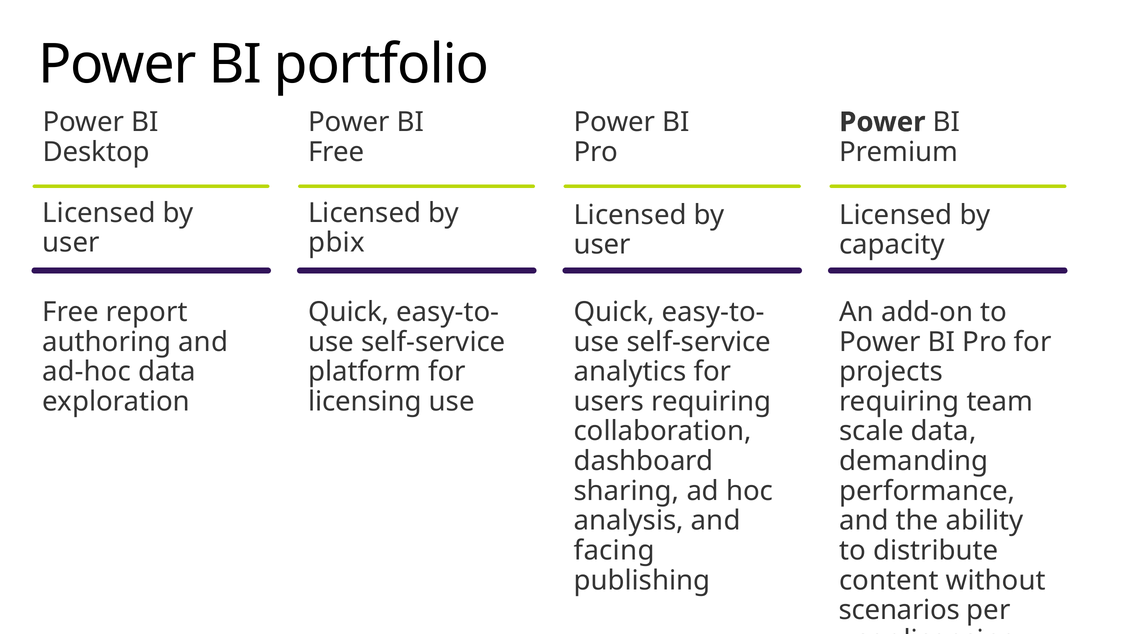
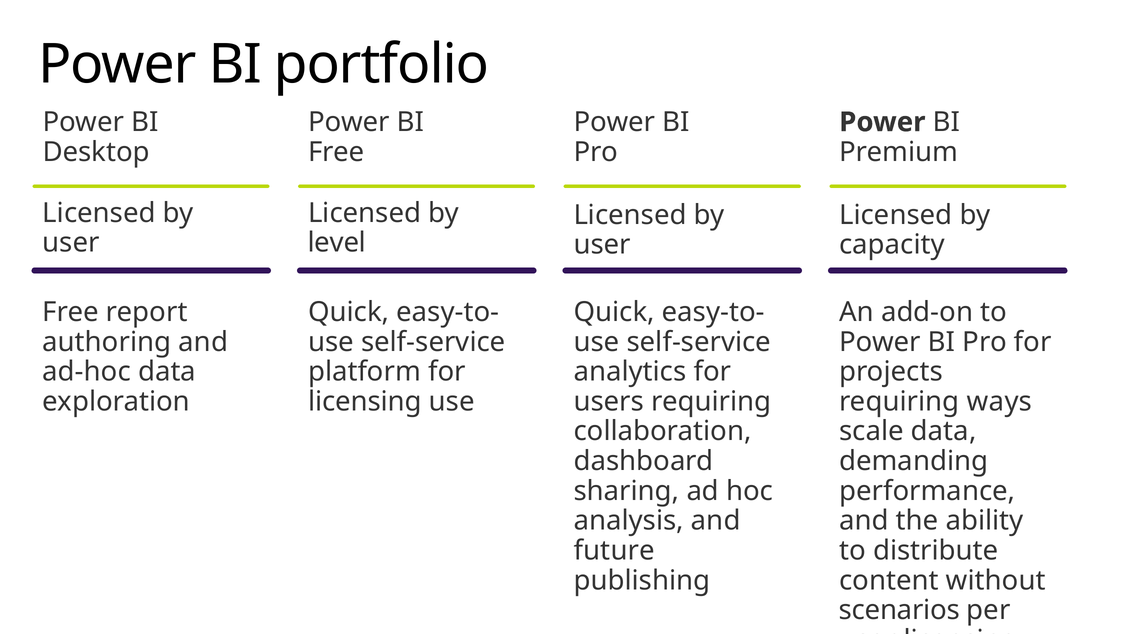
pbix: pbix -> level (337, 243)
team: team -> ways (1000, 401)
facing: facing -> future (614, 551)
